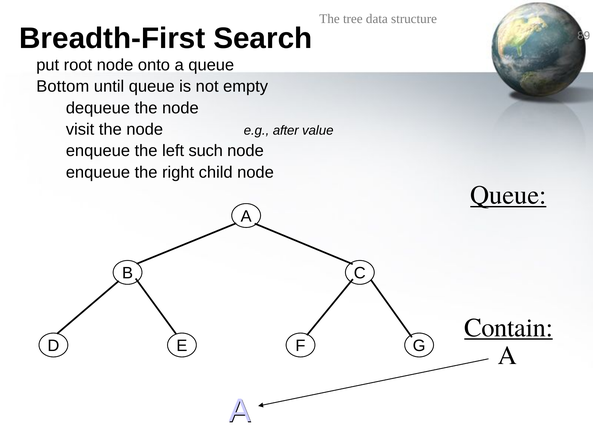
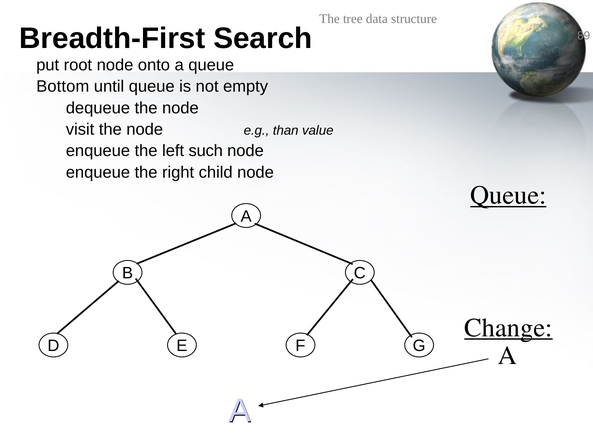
after: after -> than (286, 130)
Contain: Contain -> Change (508, 328)
